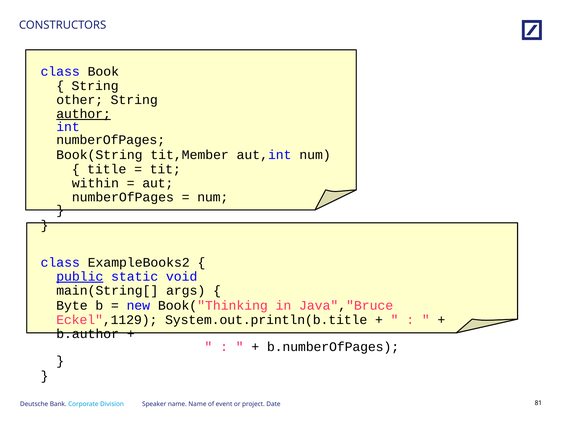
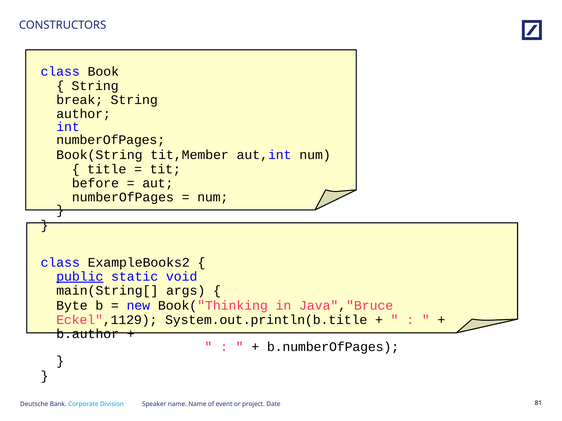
other: other -> break (80, 100)
author underline: present -> none (84, 114)
within: within -> before (95, 183)
